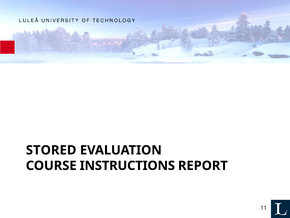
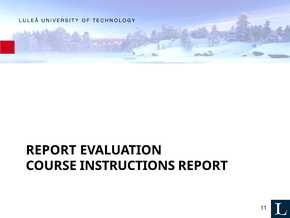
STORED: STORED -> REPORT (51, 150)
